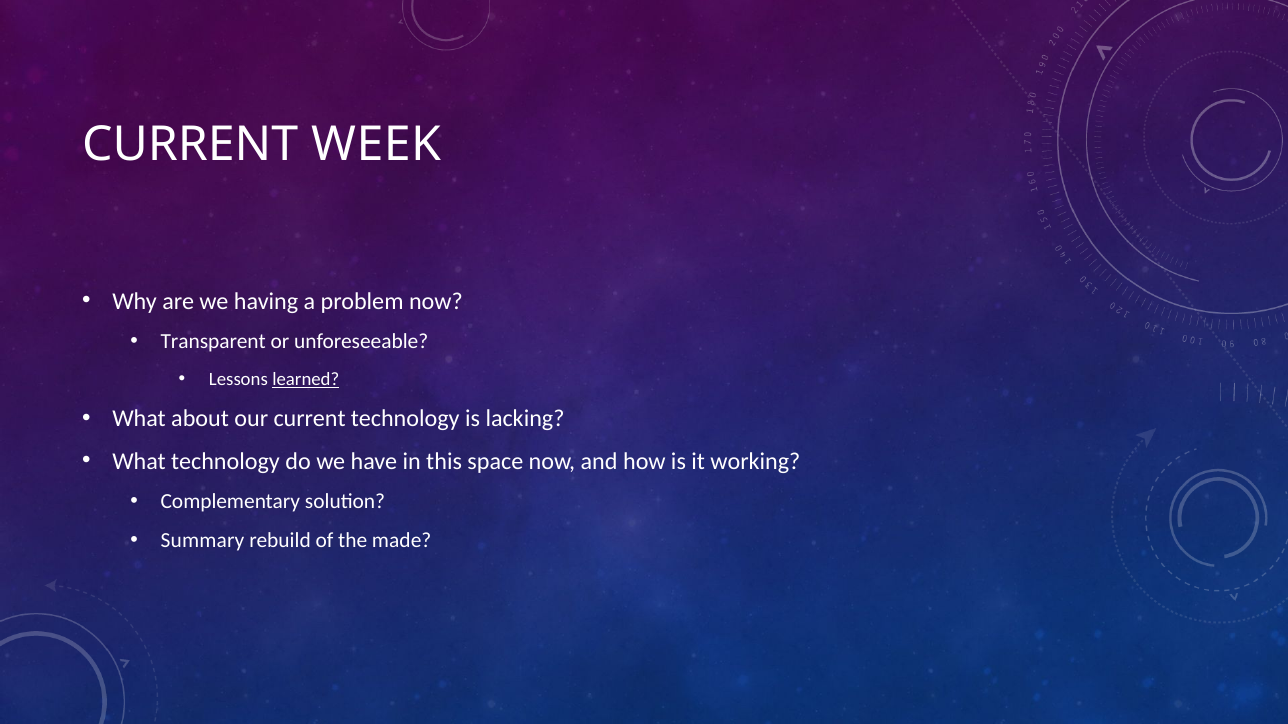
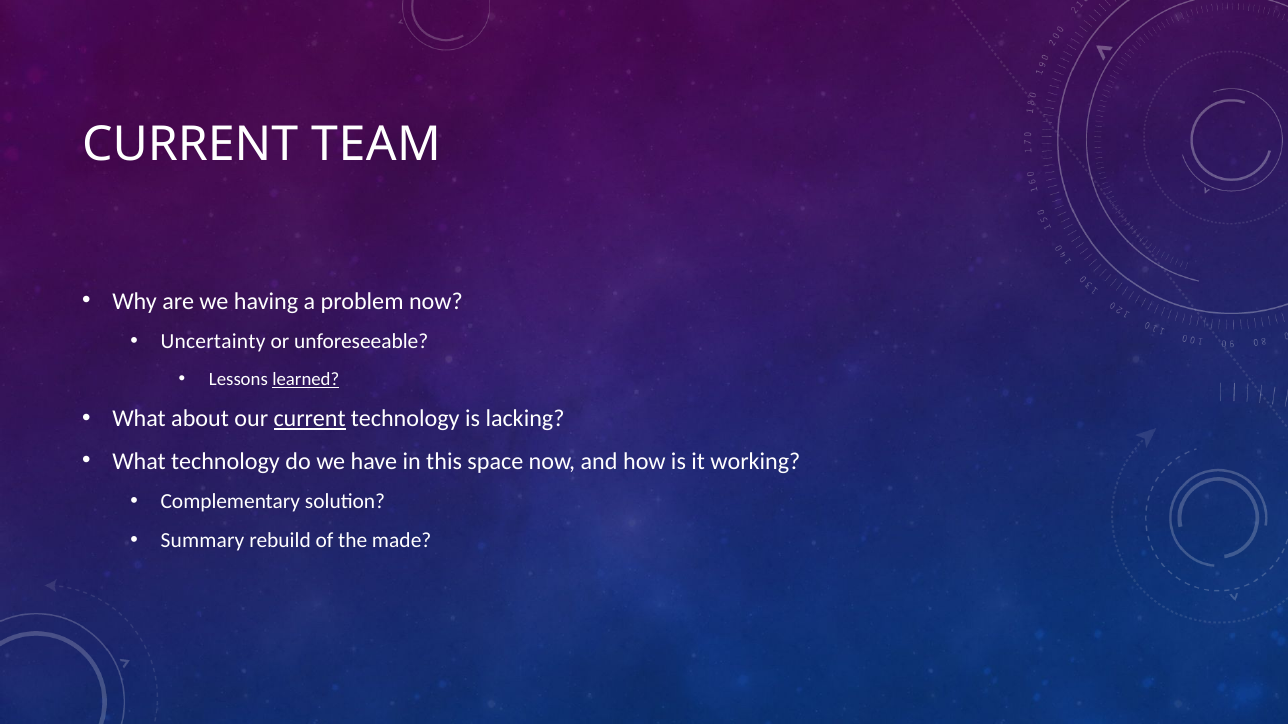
WEEK: WEEK -> TEAM (376, 145)
Transparent: Transparent -> Uncertainty (213, 342)
current underline: none -> present (310, 419)
